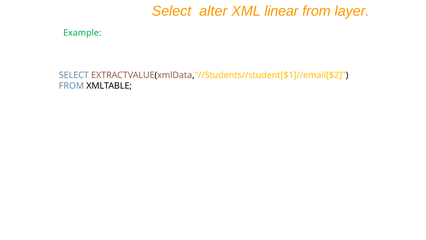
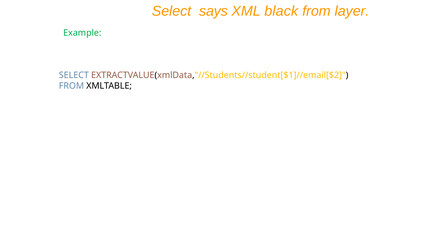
alter: alter -> says (213, 11)
linear: linear -> black (281, 11)
